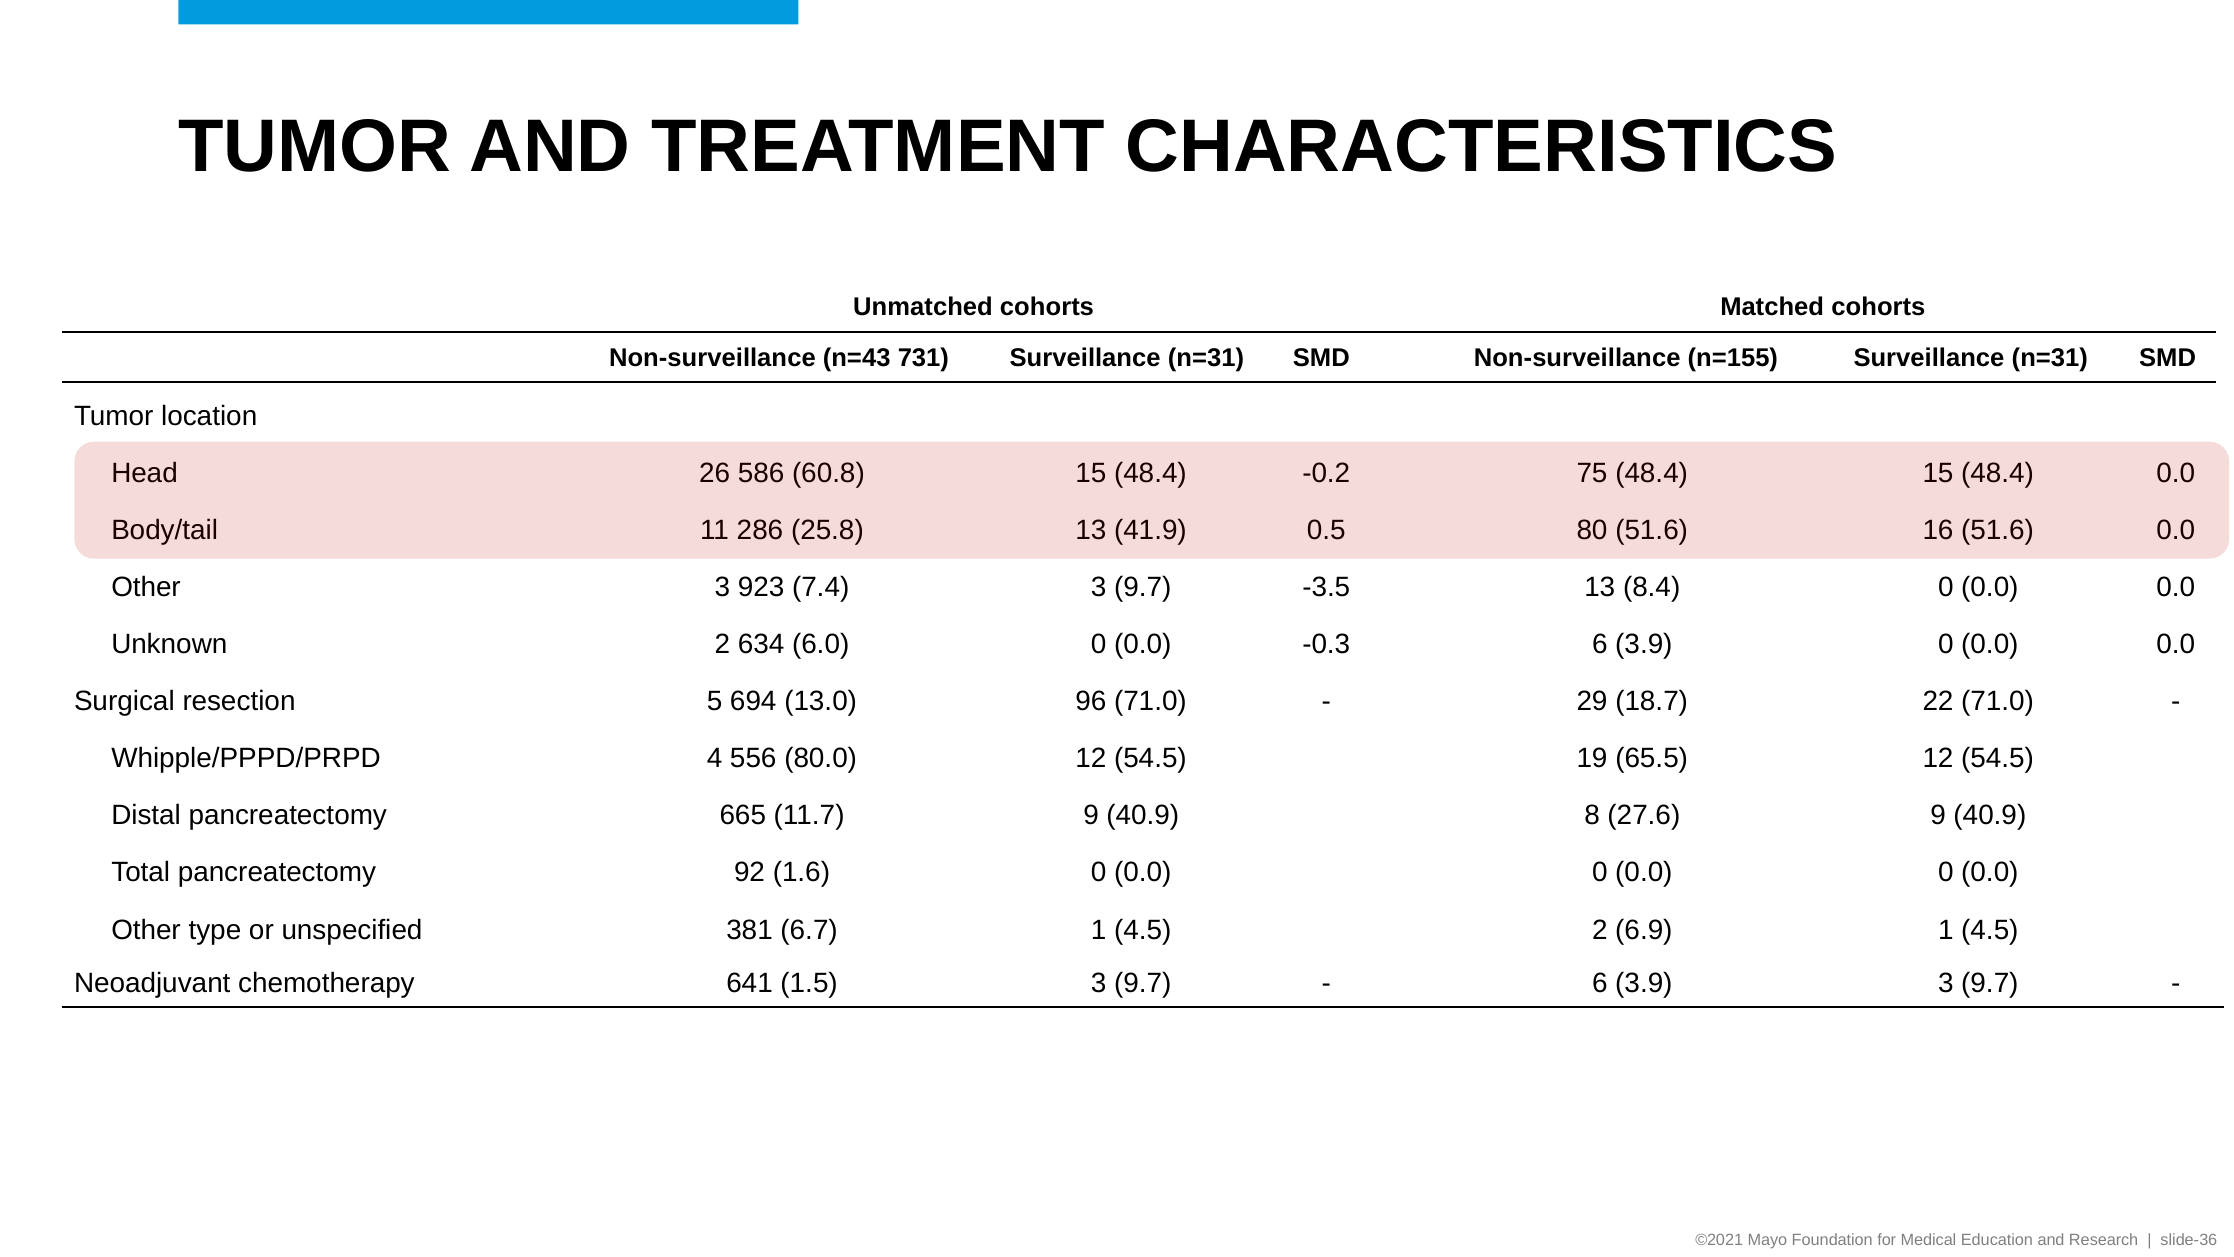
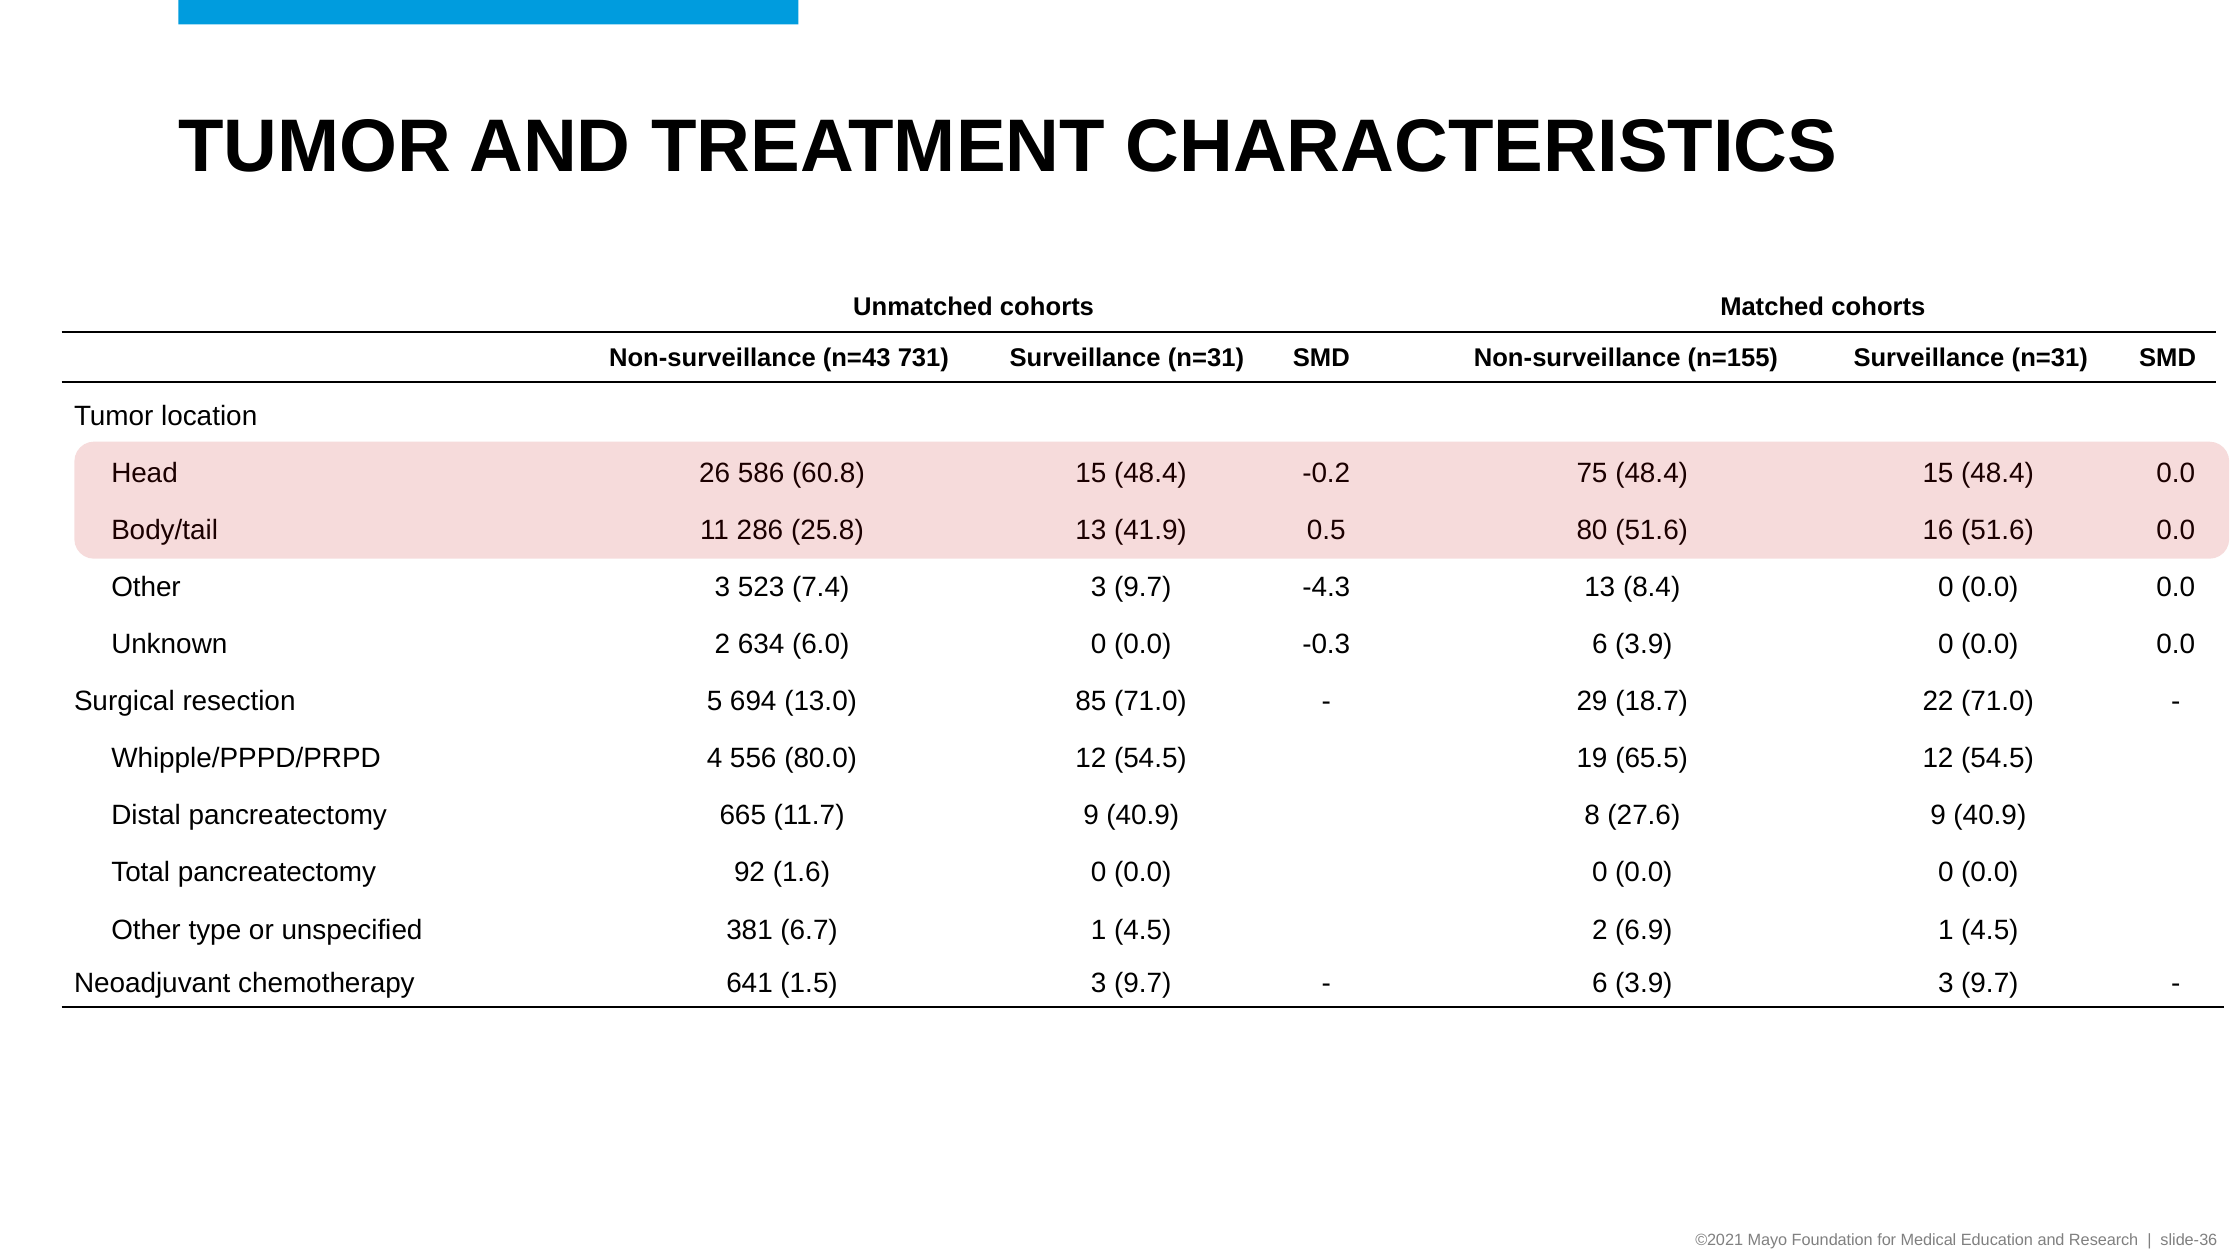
923: 923 -> 523 (761, 587)
-3.5: -3.5 -> -4.3 (1326, 587)
96: 96 -> 85 (1091, 701)
